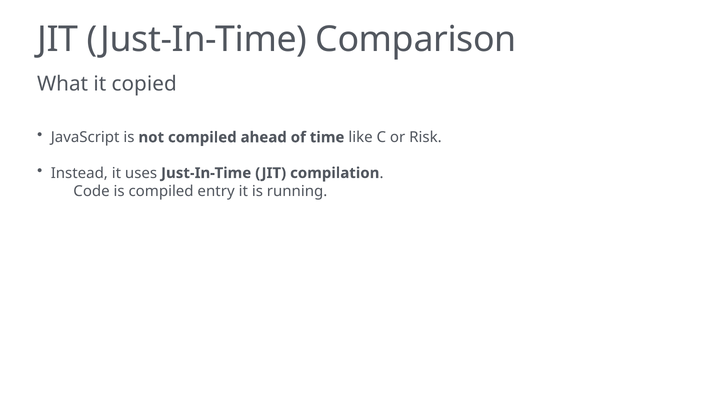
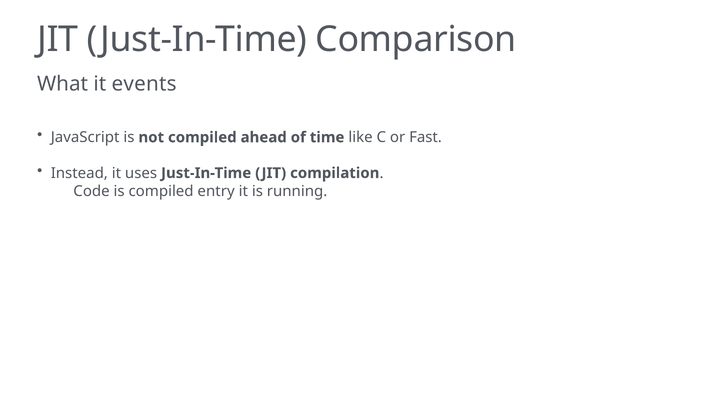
copied: copied -> events (144, 84)
Risk: Risk -> Fast (425, 137)
